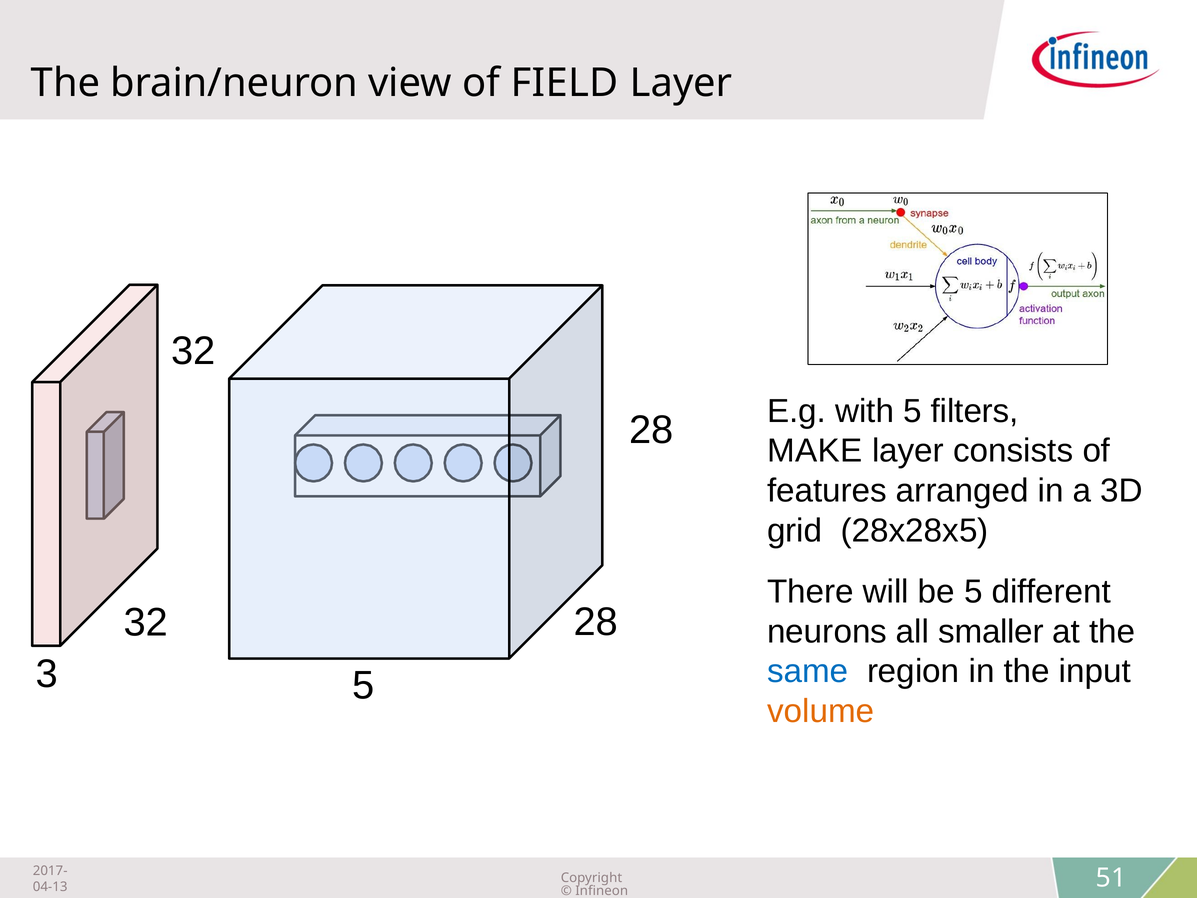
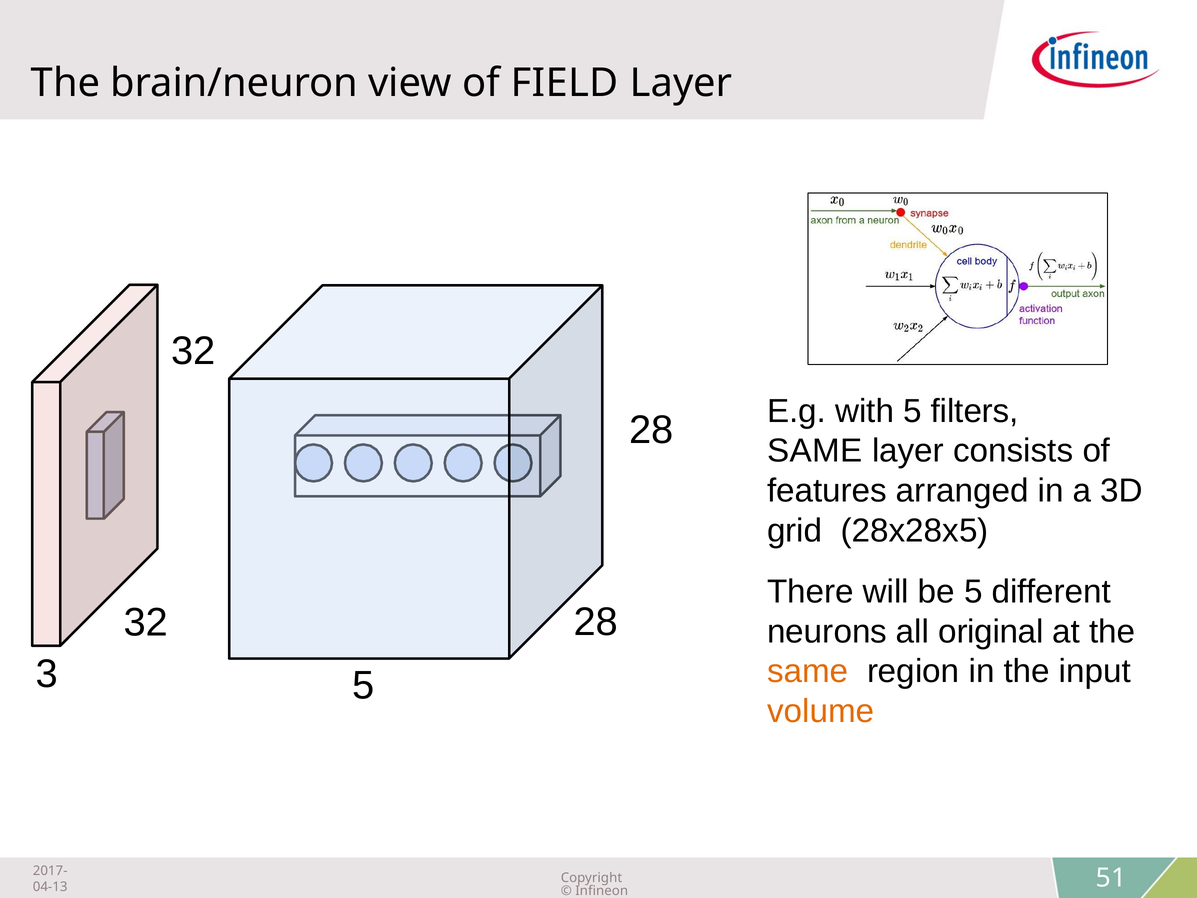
MAKE: MAKE -> SAME (815, 451)
smaller: smaller -> original (991, 631)
same colour: blue -> orange (808, 671)
